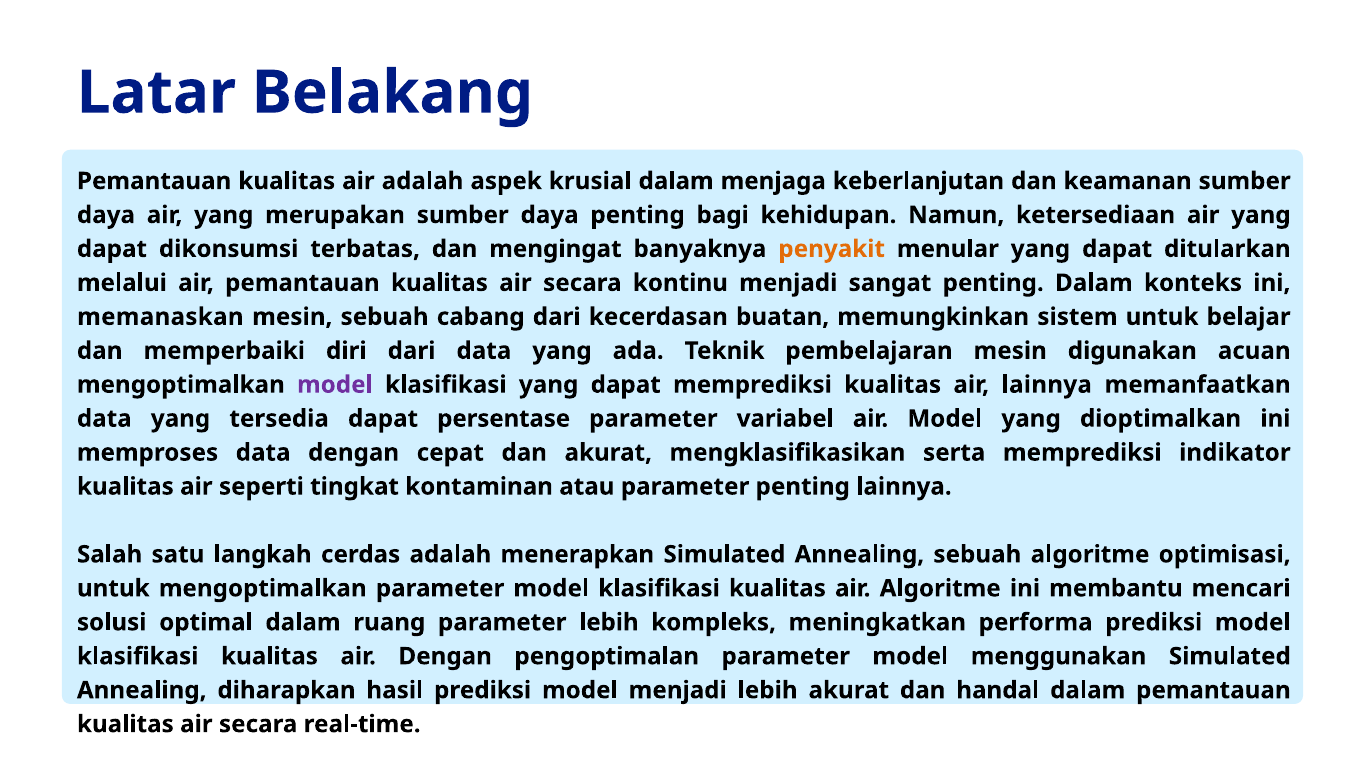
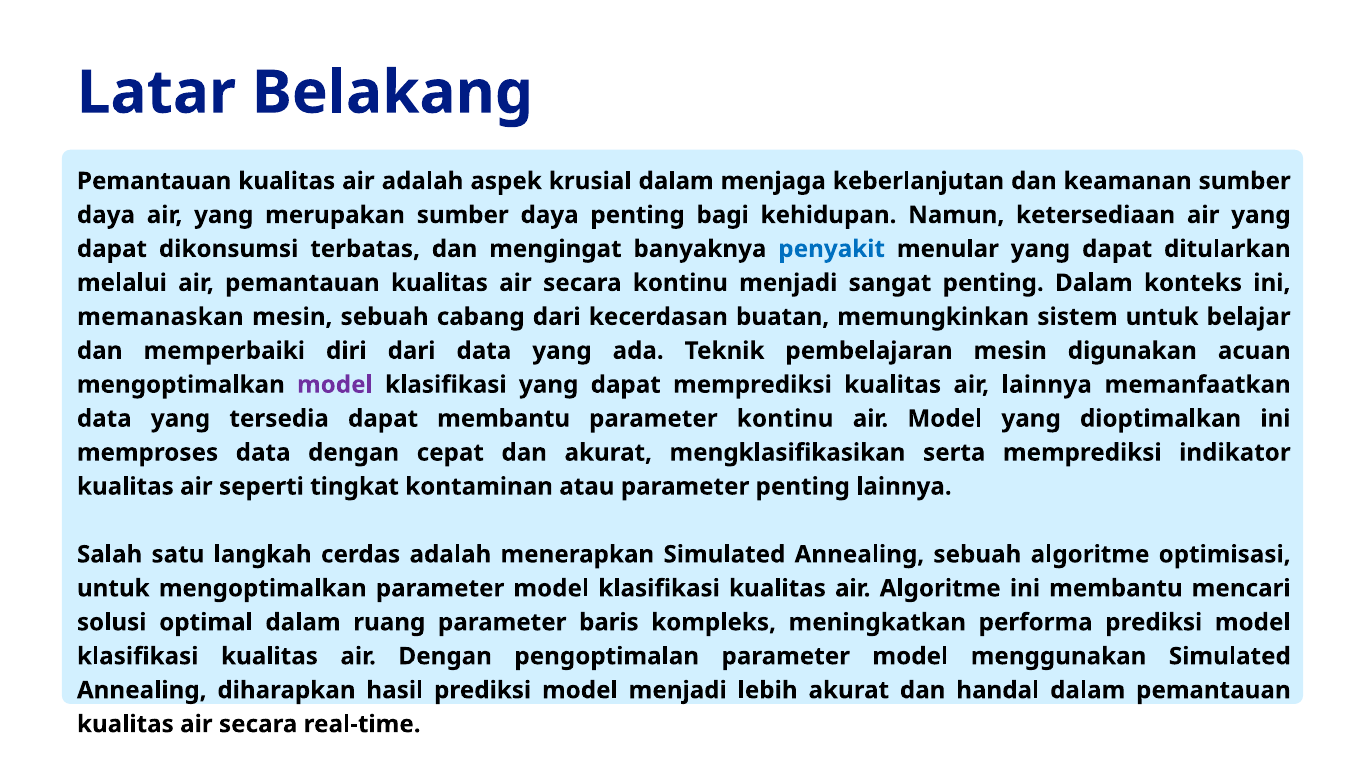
penyakit colour: orange -> blue (832, 249)
dapat persentase: persentase -> membantu (504, 419)
parameter variabel: variabel -> kontinu (785, 419)
parameter lebih: lebih -> baris (609, 622)
